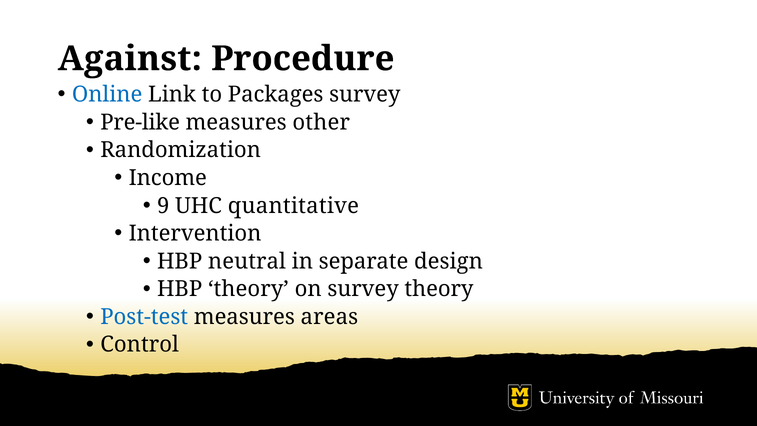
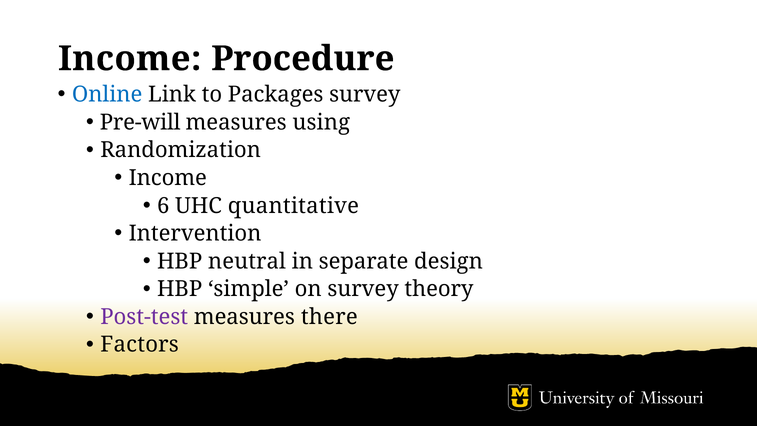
Against: Against -> Income (130, 59)
Pre-like: Pre-like -> Pre-will (140, 122)
other: other -> using (321, 122)
9: 9 -> 6 (163, 206)
HBP theory: theory -> simple (248, 289)
Post-test colour: blue -> purple (144, 317)
areas: areas -> there (329, 317)
Control: Control -> Factors (140, 345)
